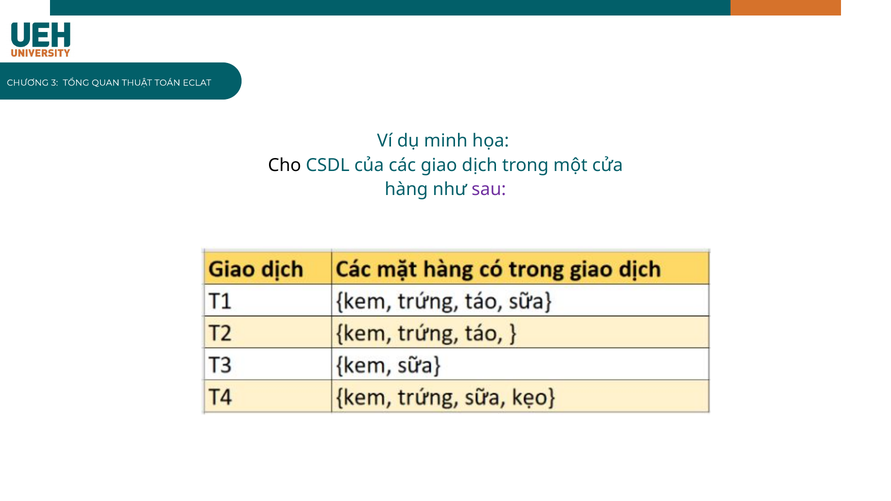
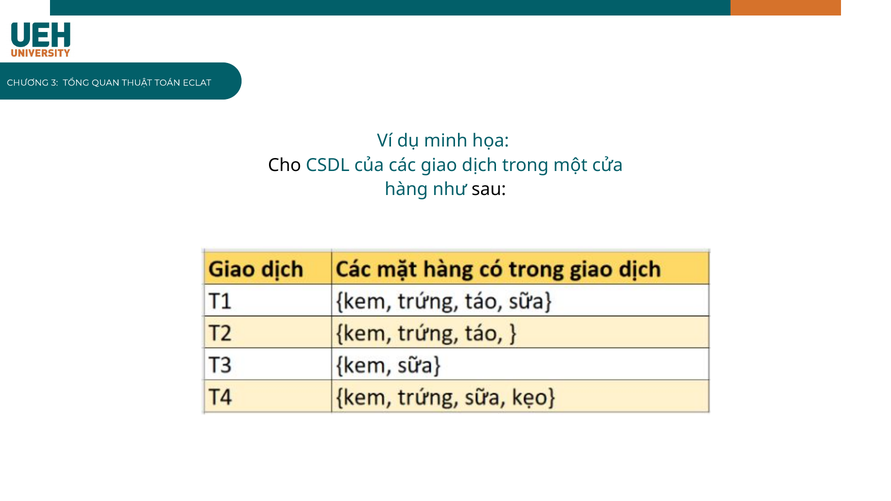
sau colour: purple -> black (489, 189)
